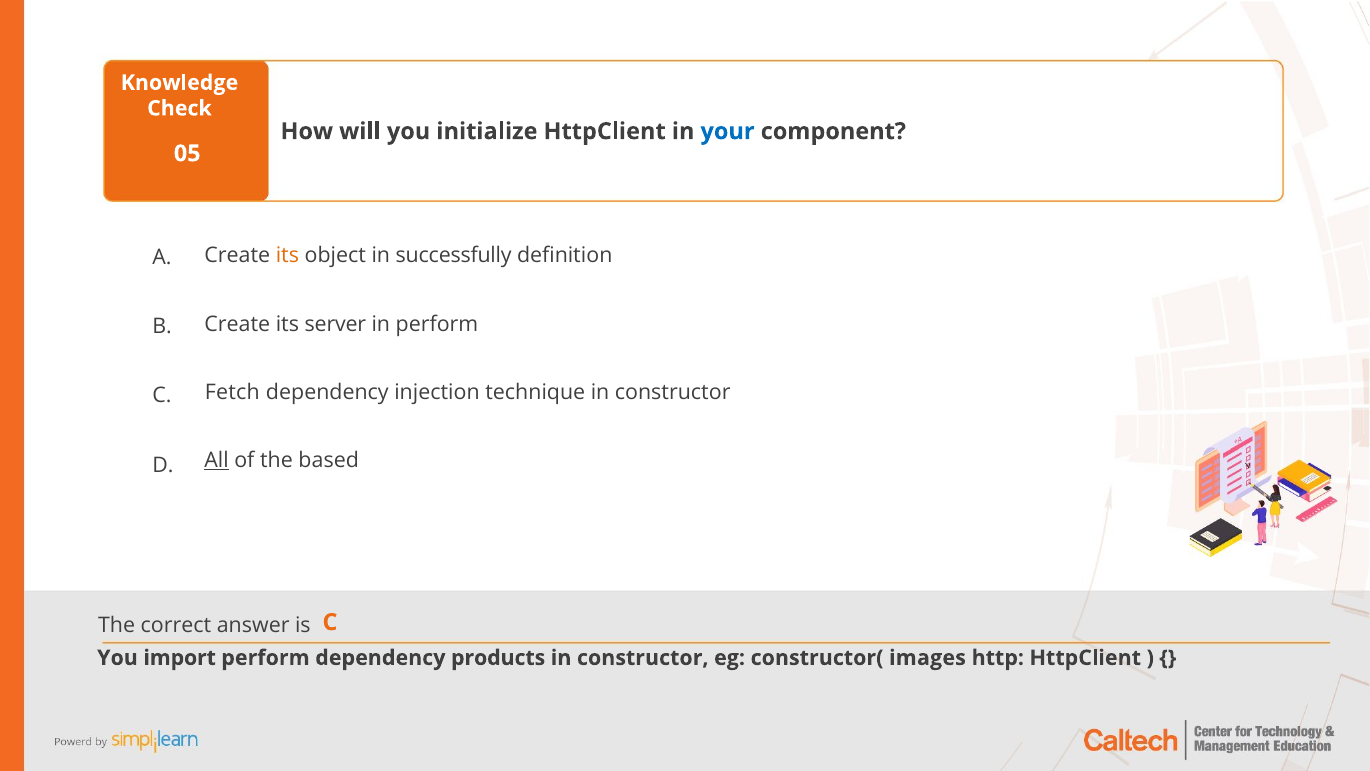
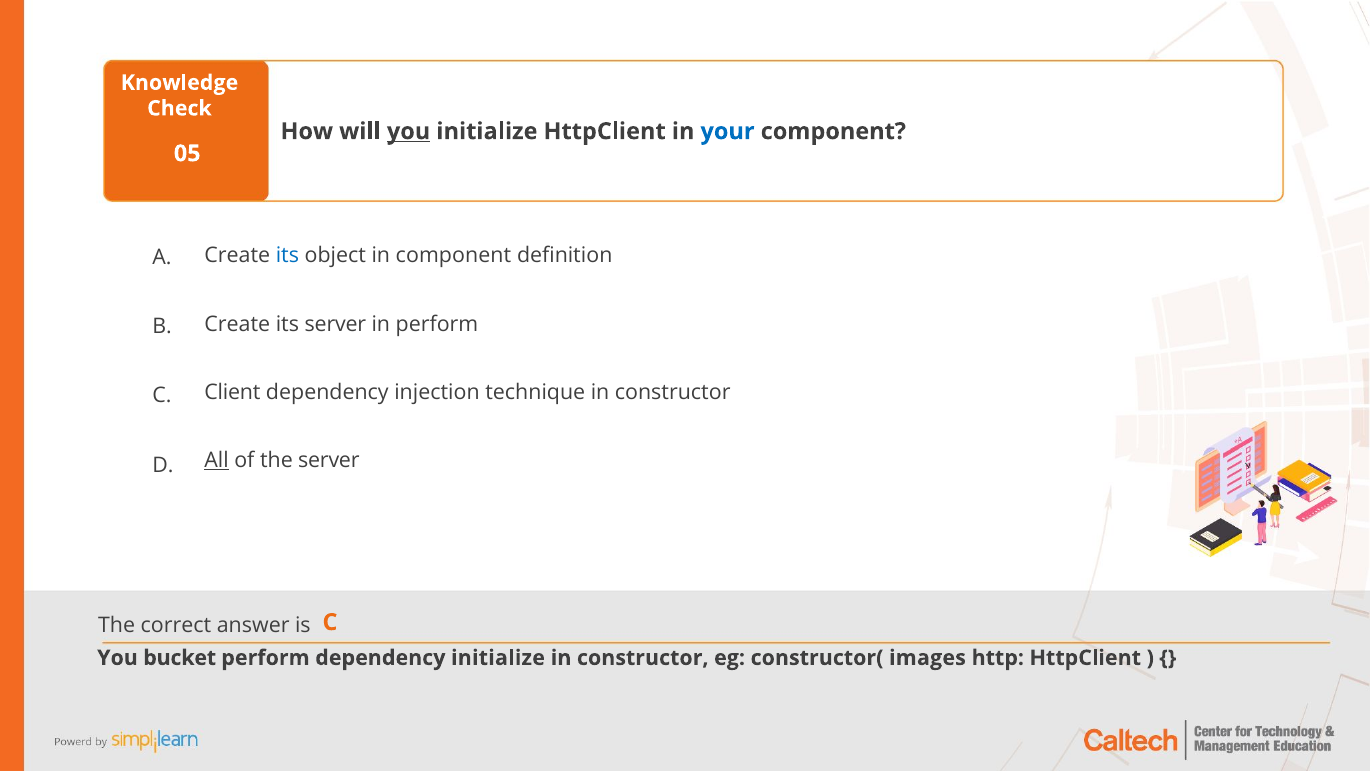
you underline: none -> present (409, 131)
its colour: orange -> blue (287, 255)
in successfully: successfully -> component (454, 255)
Fetch: Fetch -> Client (232, 392)
the based: based -> server (329, 460)
import: import -> bucket (180, 658)
dependency products: products -> initialize (498, 658)
